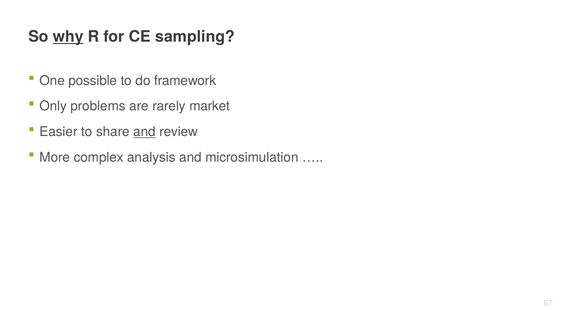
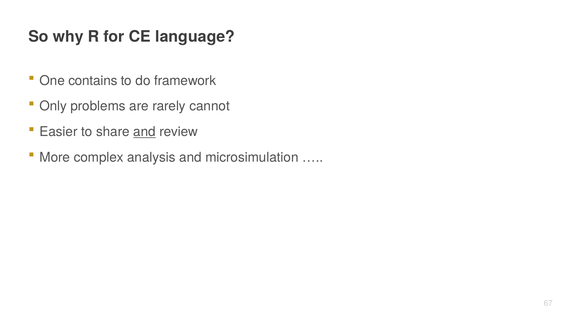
why underline: present -> none (68, 37)
sampling: sampling -> language (195, 37)
possible: possible -> contains (93, 80)
market: market -> cannot (210, 106)
